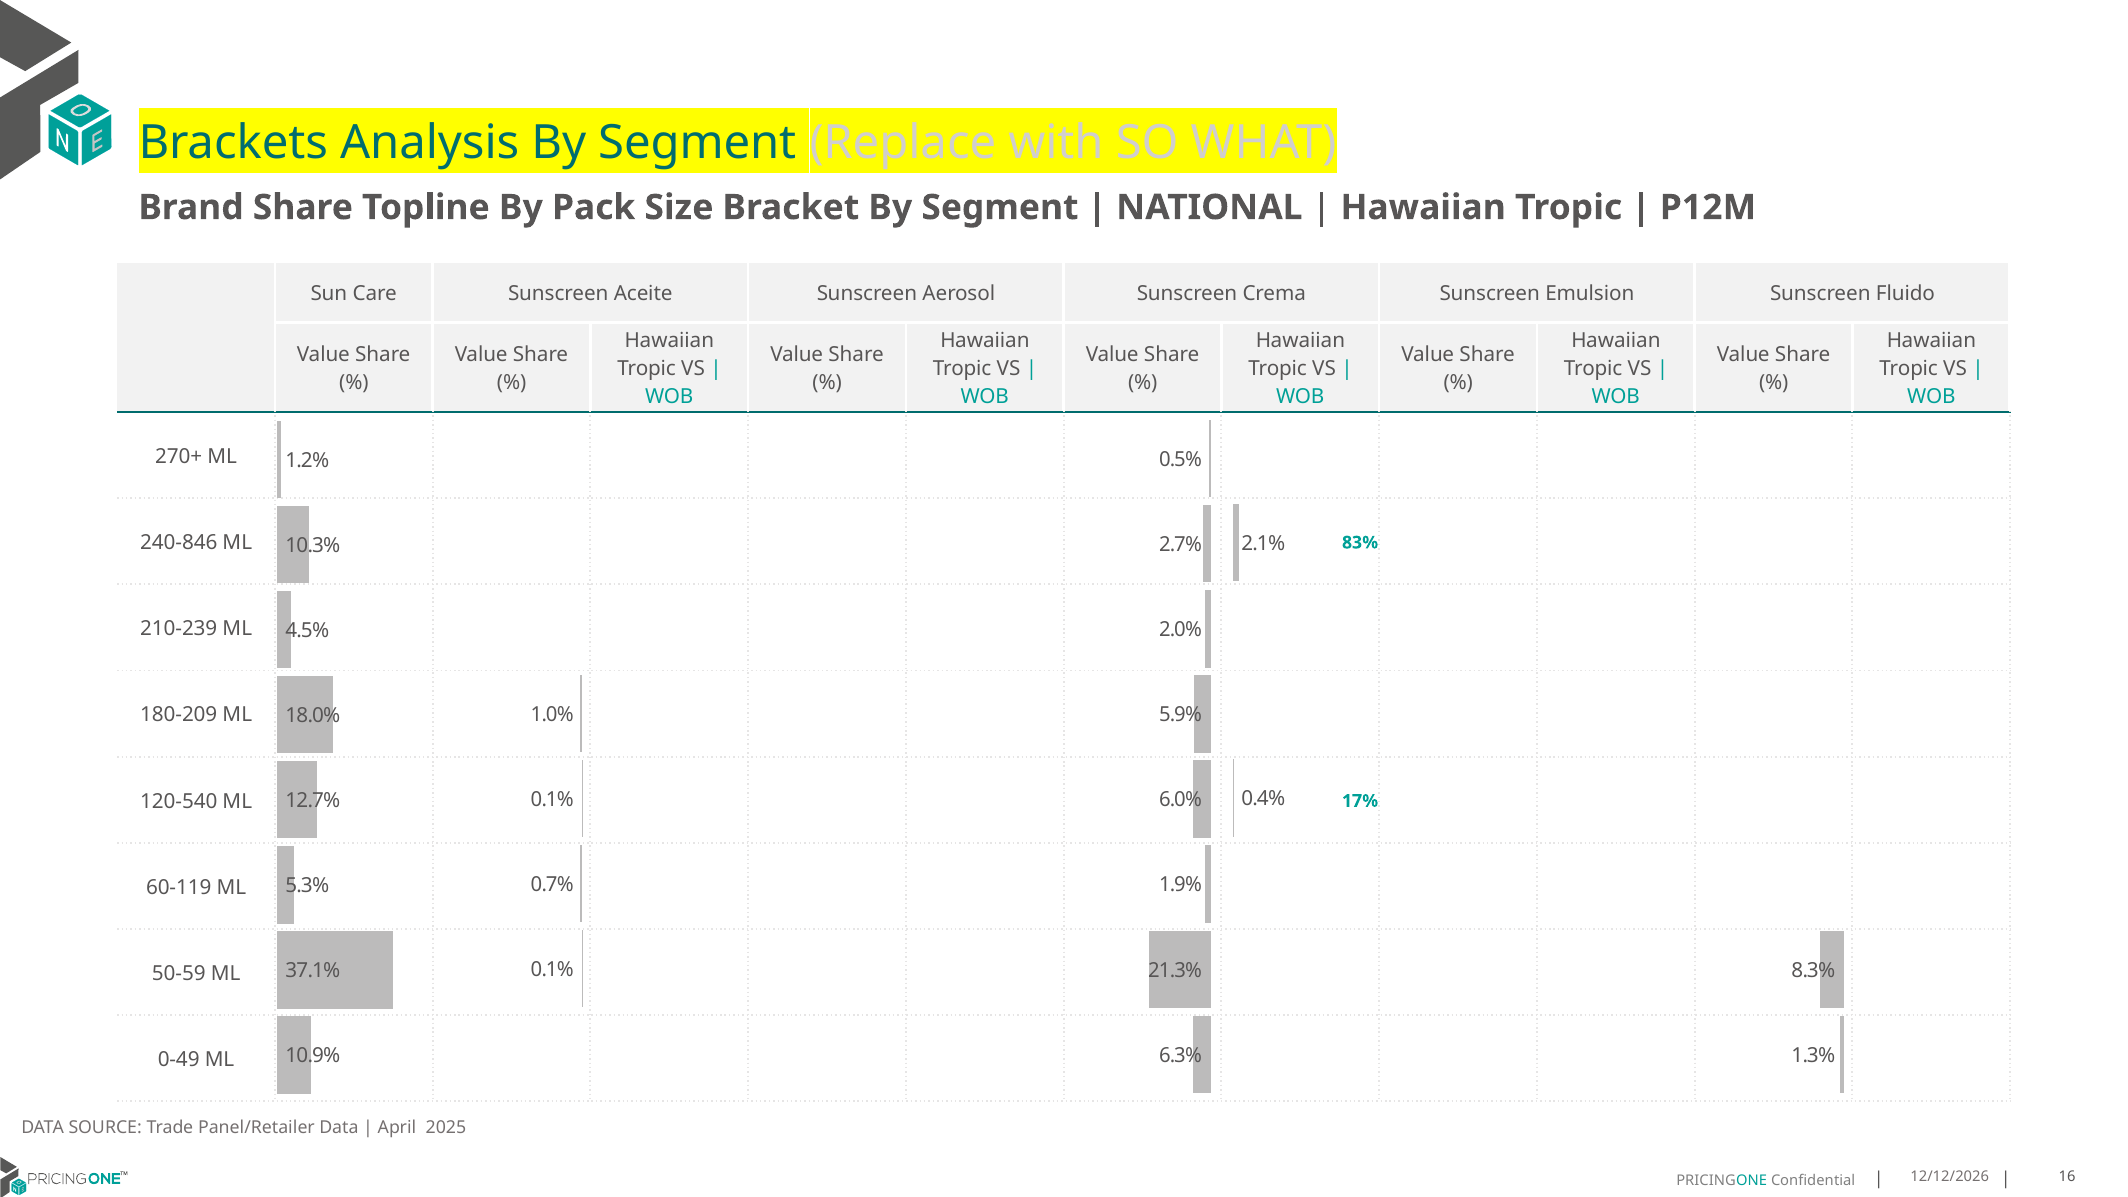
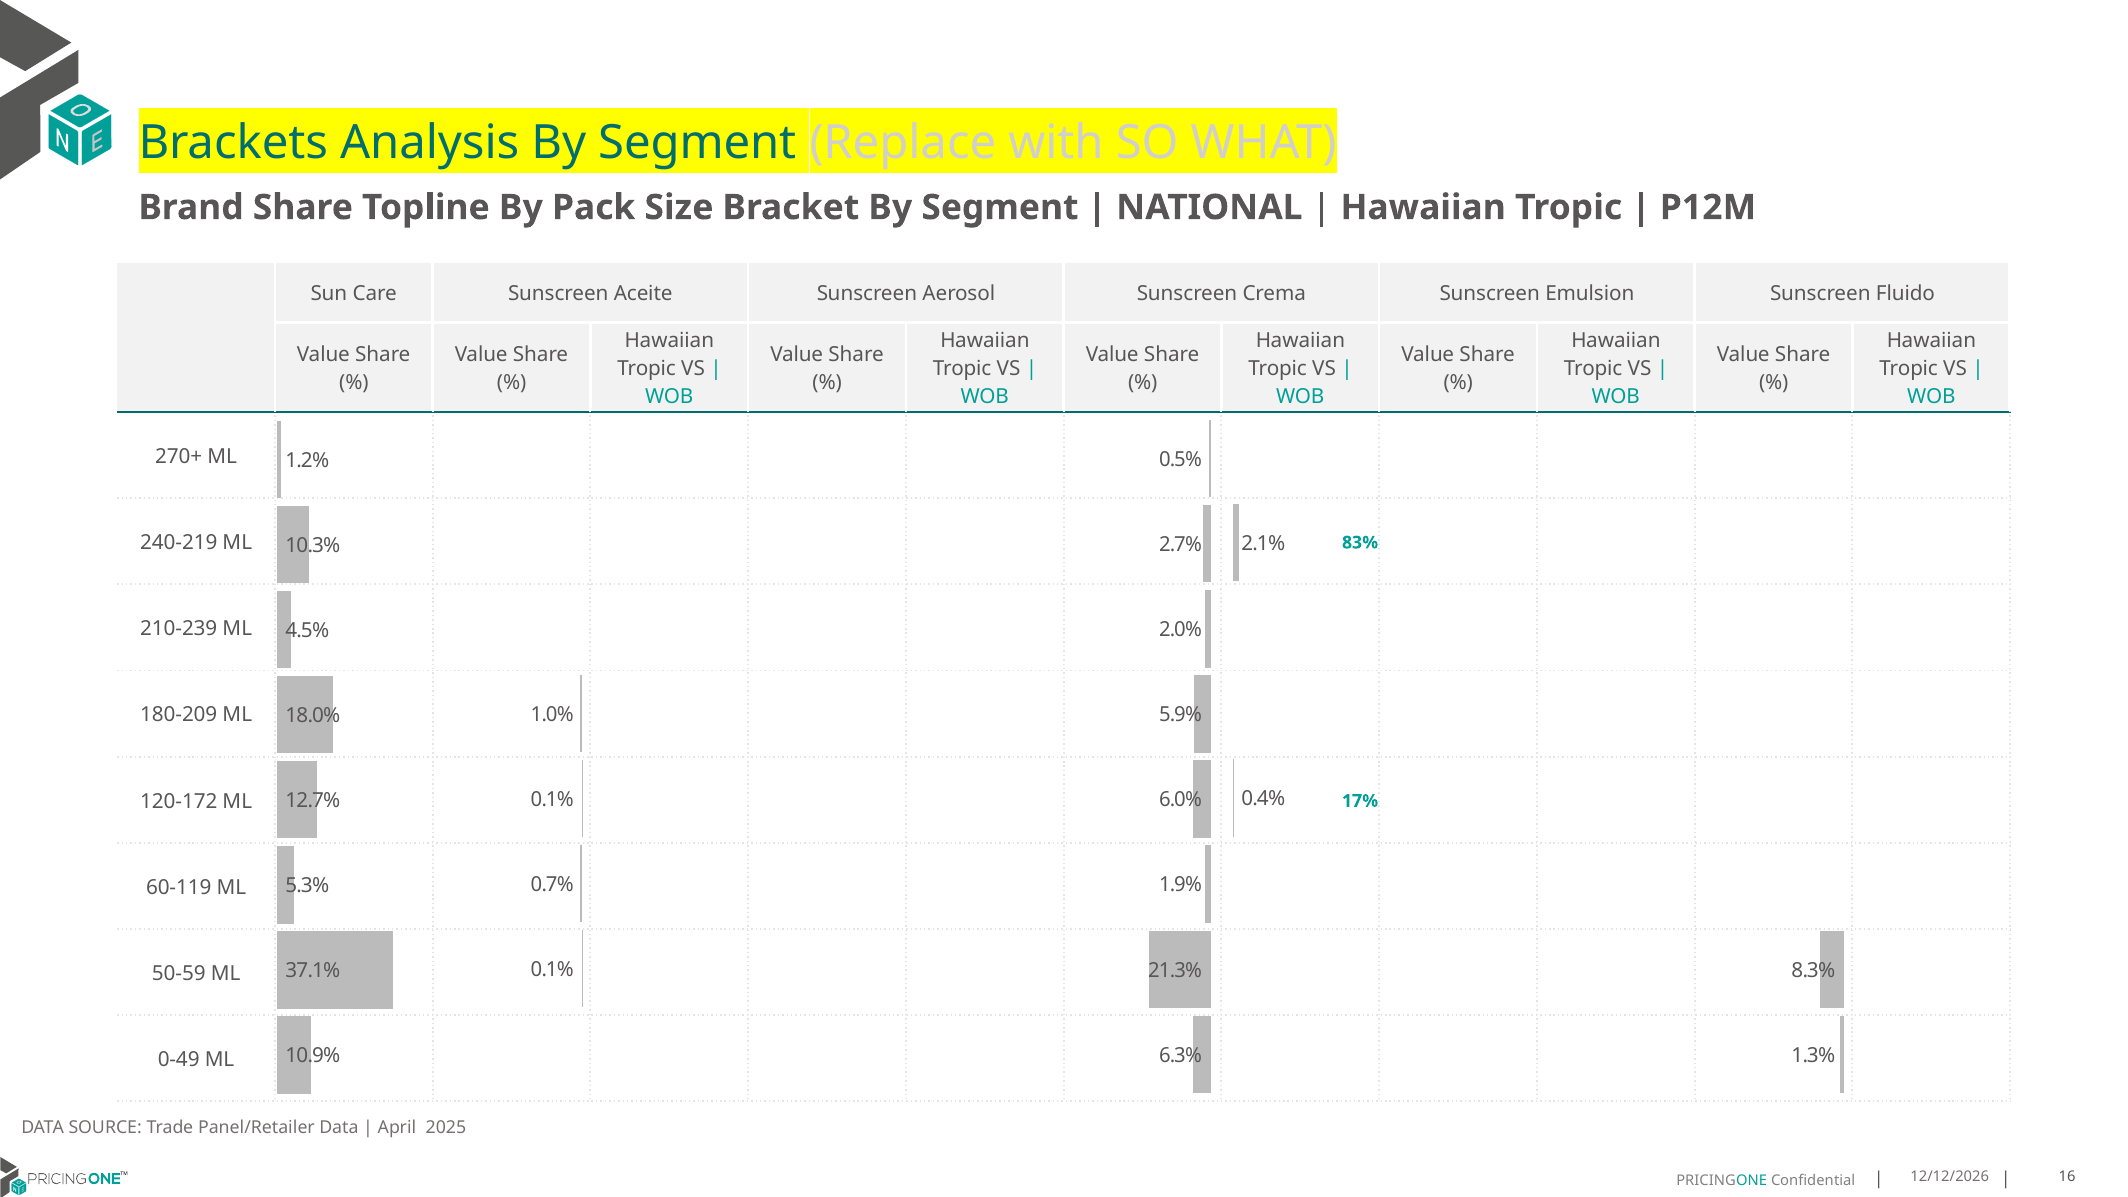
240-846: 240-846 -> 240-219 (179, 543)
120-540: 120-540 -> 120-172 (179, 801)
